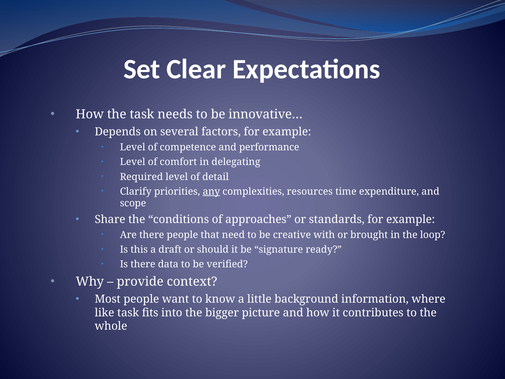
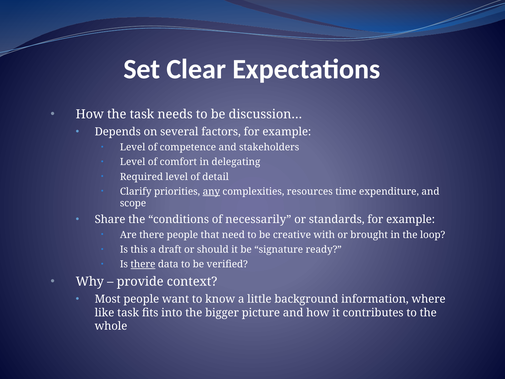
innovative…: innovative… -> discussion… (265, 114)
performance: performance -> stakeholders (269, 147)
approaches: approaches -> necessarily (258, 219)
there underline: none -> present (143, 264)
